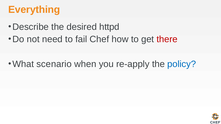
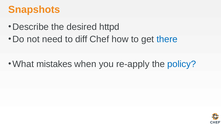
Everything: Everything -> Snapshots (34, 10)
fail: fail -> diff (81, 39)
there colour: red -> blue (167, 39)
scenario: scenario -> mistakes (54, 64)
